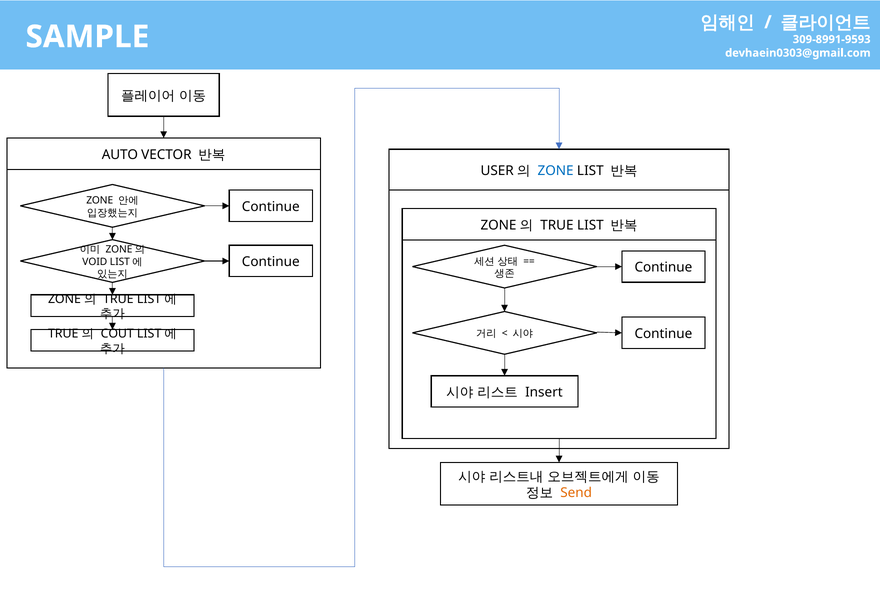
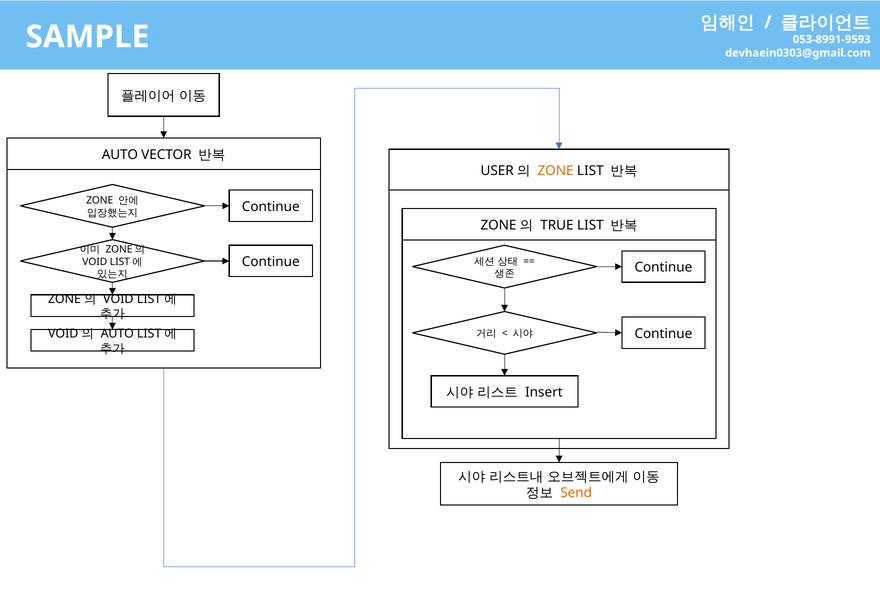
309-8991-9593: 309-8991-9593 -> 053-8991-9593 (832, 39)
ZONE colour: blue -> orange (556, 171)
TRUE: TRUE -> VOID (118, 299)
TRUE: TRUE -> VOID (63, 334)
COUT: COUT -> AUTO (117, 334)
